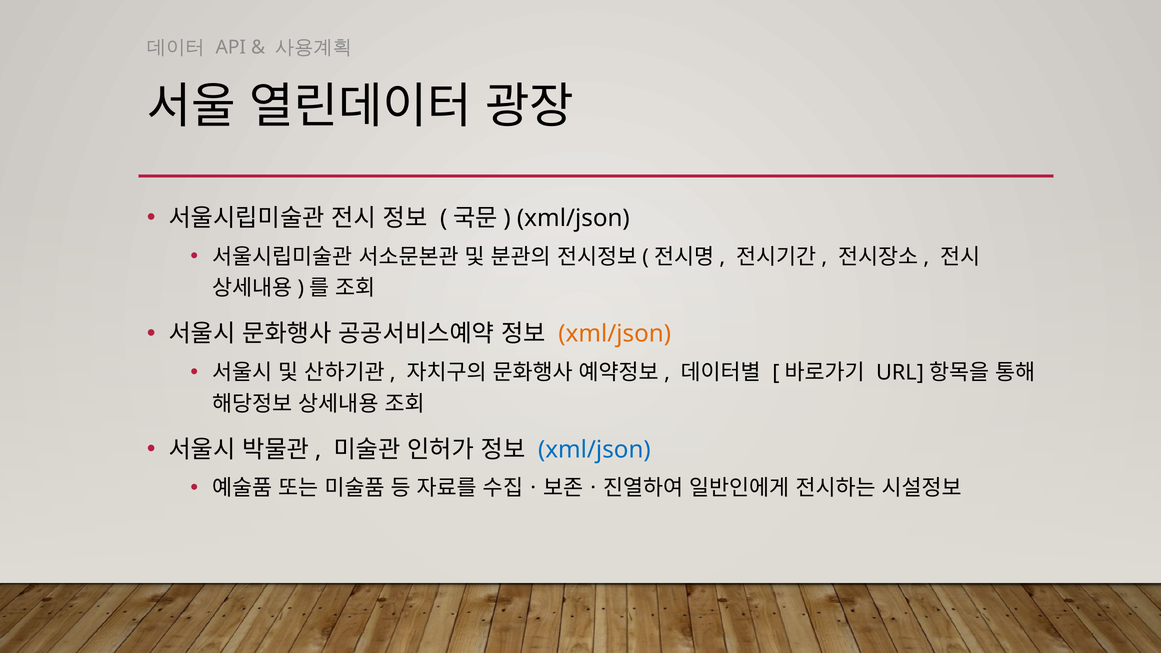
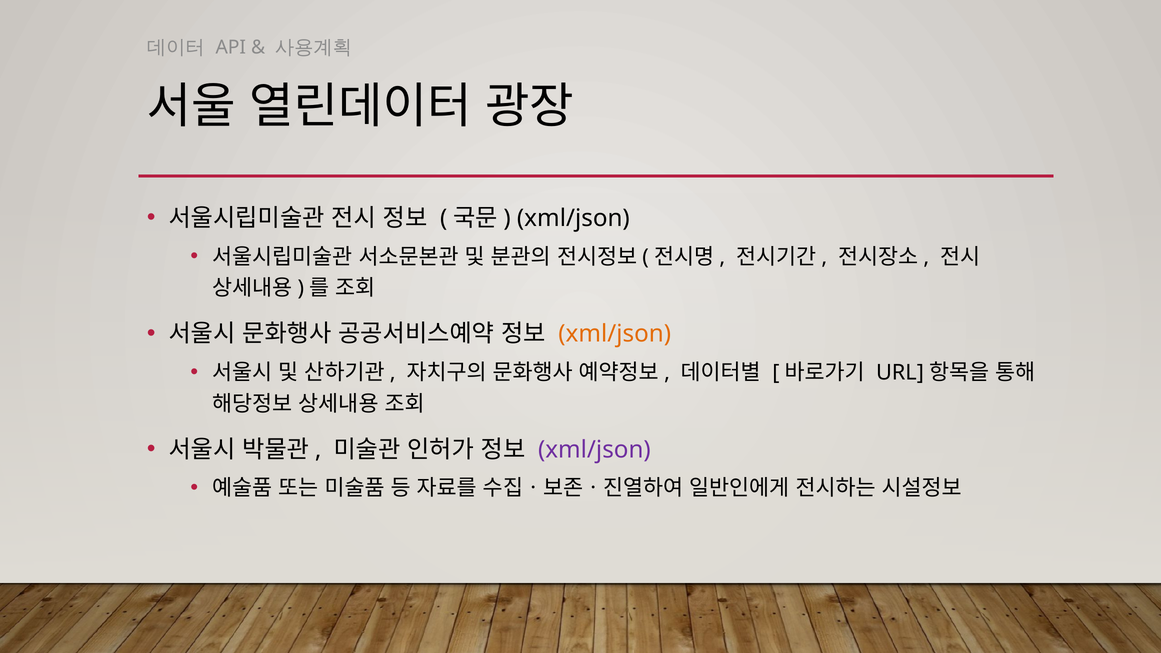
xml/json colour: blue -> purple (594, 450)
